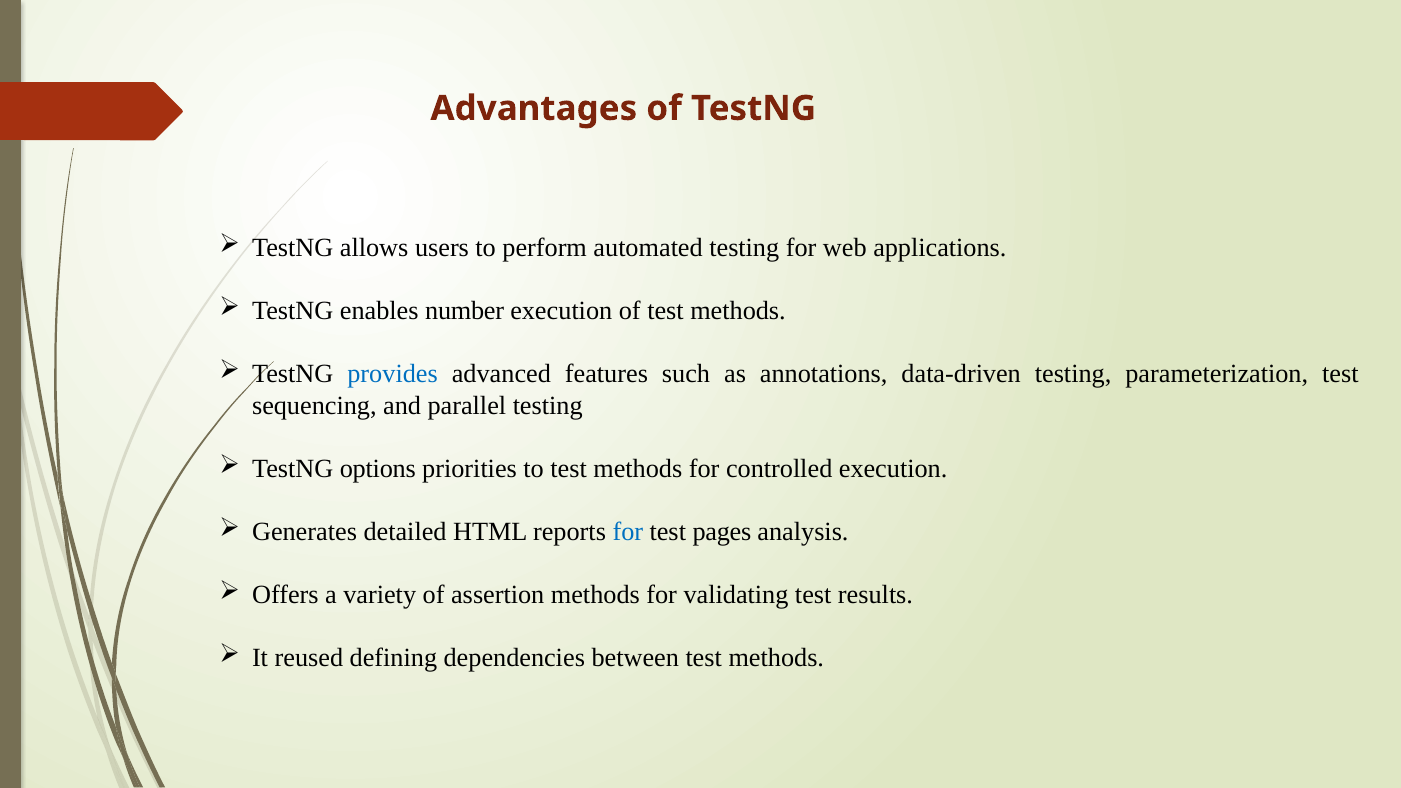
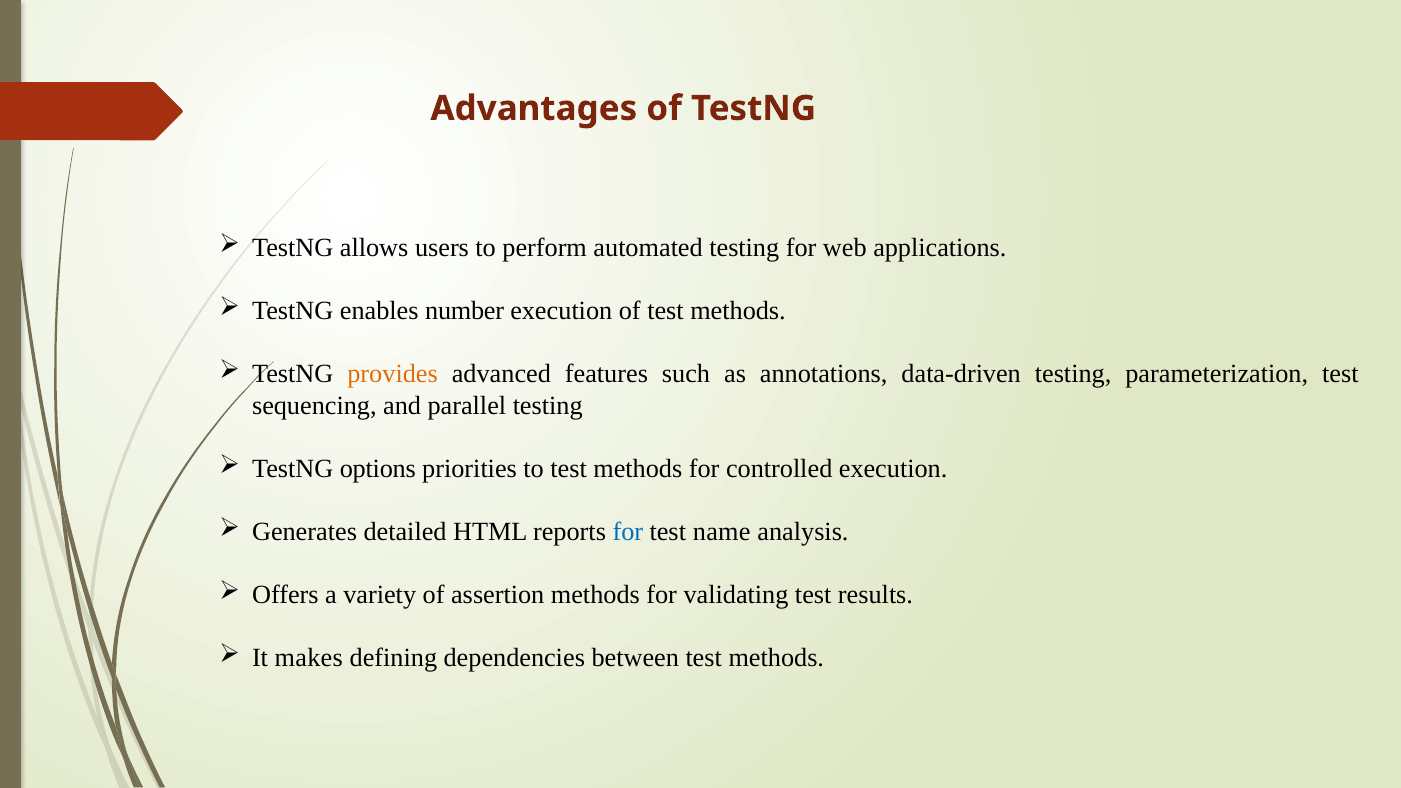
provides colour: blue -> orange (393, 374)
pages: pages -> name (722, 532)
reused: reused -> makes (309, 658)
